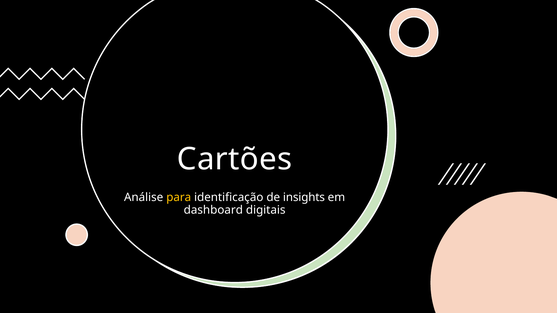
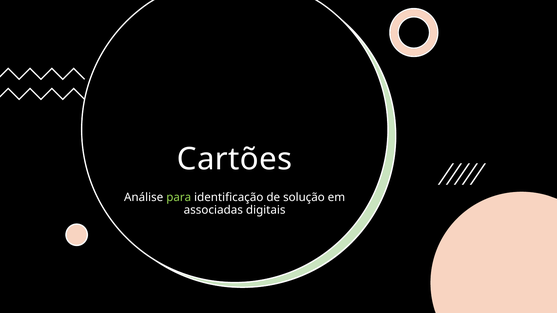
para colour: yellow -> light green (179, 198)
insights: insights -> solução (304, 198)
dashboard: dashboard -> associadas (213, 210)
